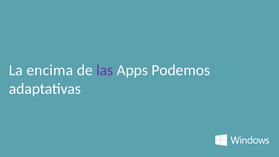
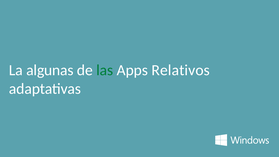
encima: encima -> algunas (50, 70)
las colour: purple -> green (105, 70)
Podemos: Podemos -> Relativos (181, 70)
